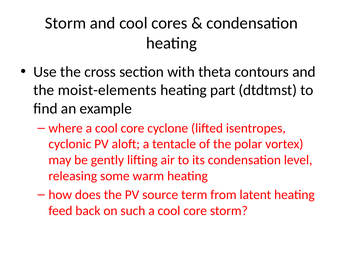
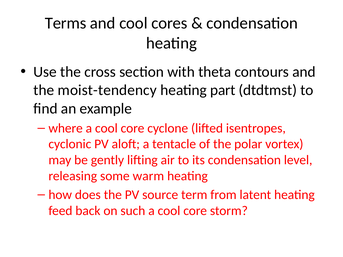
Storm: Storm -> Terms (66, 23)
moist-elements: moist-elements -> moist-tendency (107, 90)
